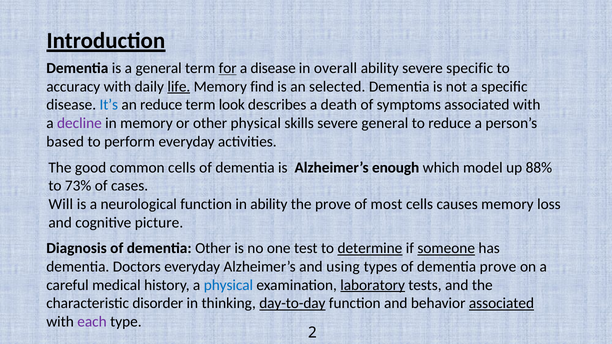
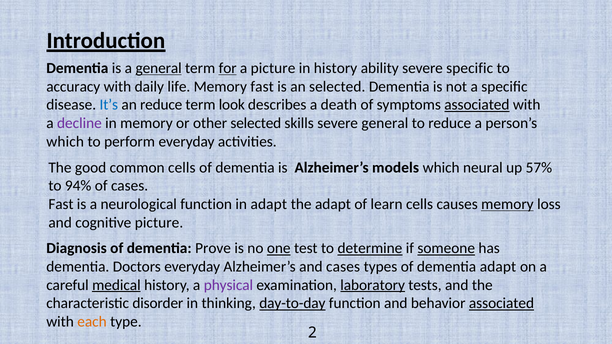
general underline: none -> present (159, 68)
a disease: disease -> picture (273, 68)
in overall: overall -> history (336, 68)
life underline: present -> none (179, 87)
Memory find: find -> fast (262, 87)
associated underline: none -> present (477, 105)
other physical: physical -> selected (256, 123)
based: based -> which (65, 142)
enough: enough -> models (396, 168)
model: model -> neural (483, 168)
88%: 88% -> 57% (539, 168)
73%: 73% -> 94% (78, 186)
Will: Will -> Fast (61, 204)
in ability: ability -> adapt (269, 204)
the prove: prove -> adapt (333, 204)
most: most -> learn (387, 204)
memory underline: none -> present (507, 204)
dementia Other: Other -> Prove (213, 248)
one underline: none -> present (279, 248)
and using: using -> cases (343, 267)
dementia prove: prove -> adapt (498, 267)
medical underline: none -> present (116, 285)
physical colour: blue -> purple (228, 285)
each colour: purple -> orange (92, 322)
